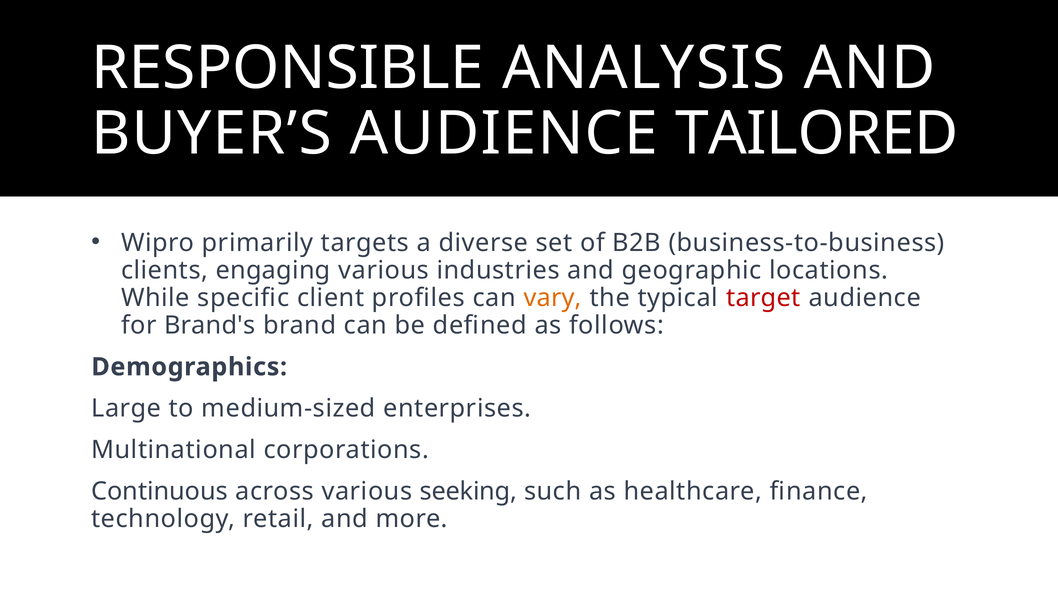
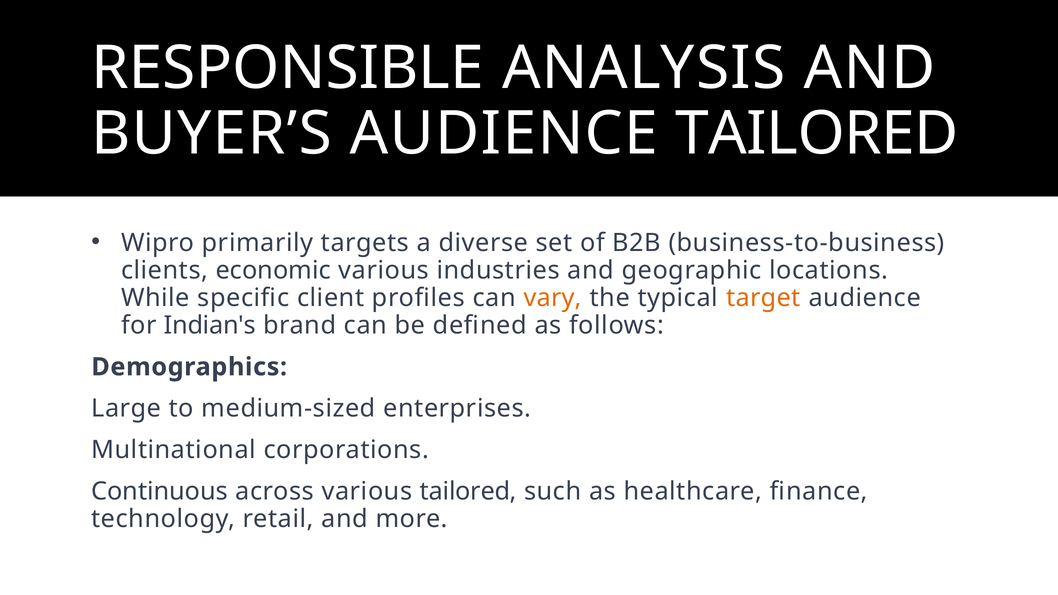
engaging: engaging -> economic (273, 270)
target colour: red -> orange (763, 298)
Brand's: Brand's -> Indian's (210, 326)
various seeking: seeking -> tailored (468, 492)
